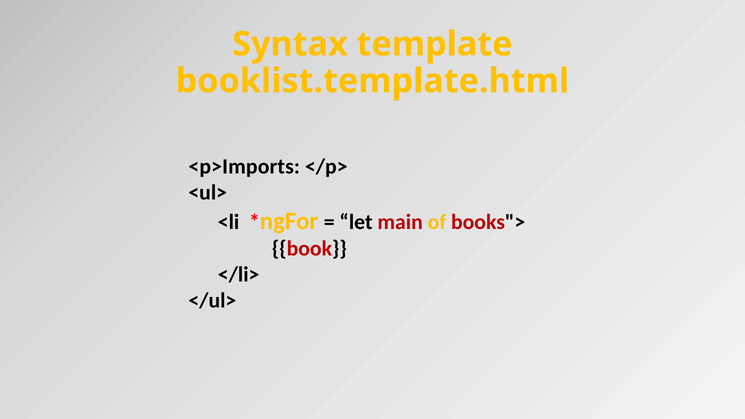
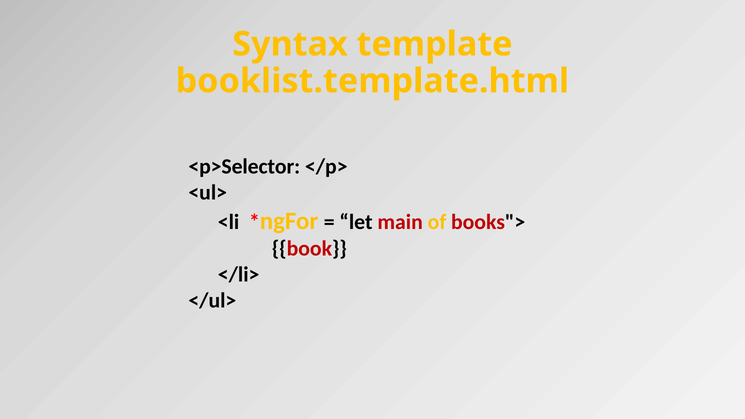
<p>Imports: <p>Imports -> <p>Selector (244, 167)
